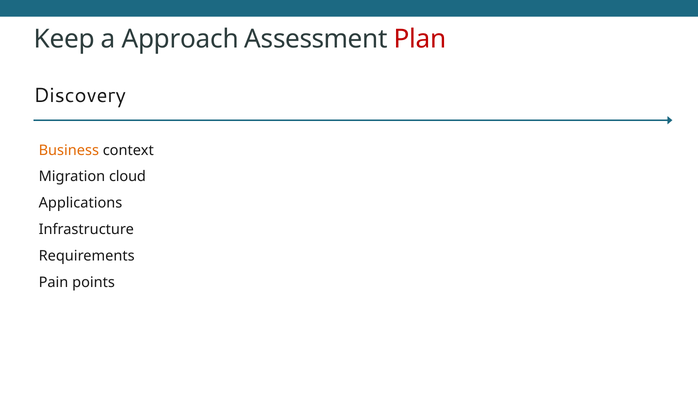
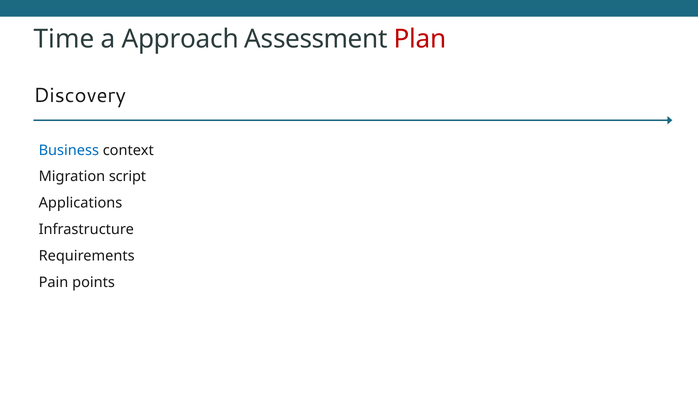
Keep: Keep -> Time (64, 39)
Business colour: orange -> blue (69, 150)
cloud: cloud -> script (127, 177)
